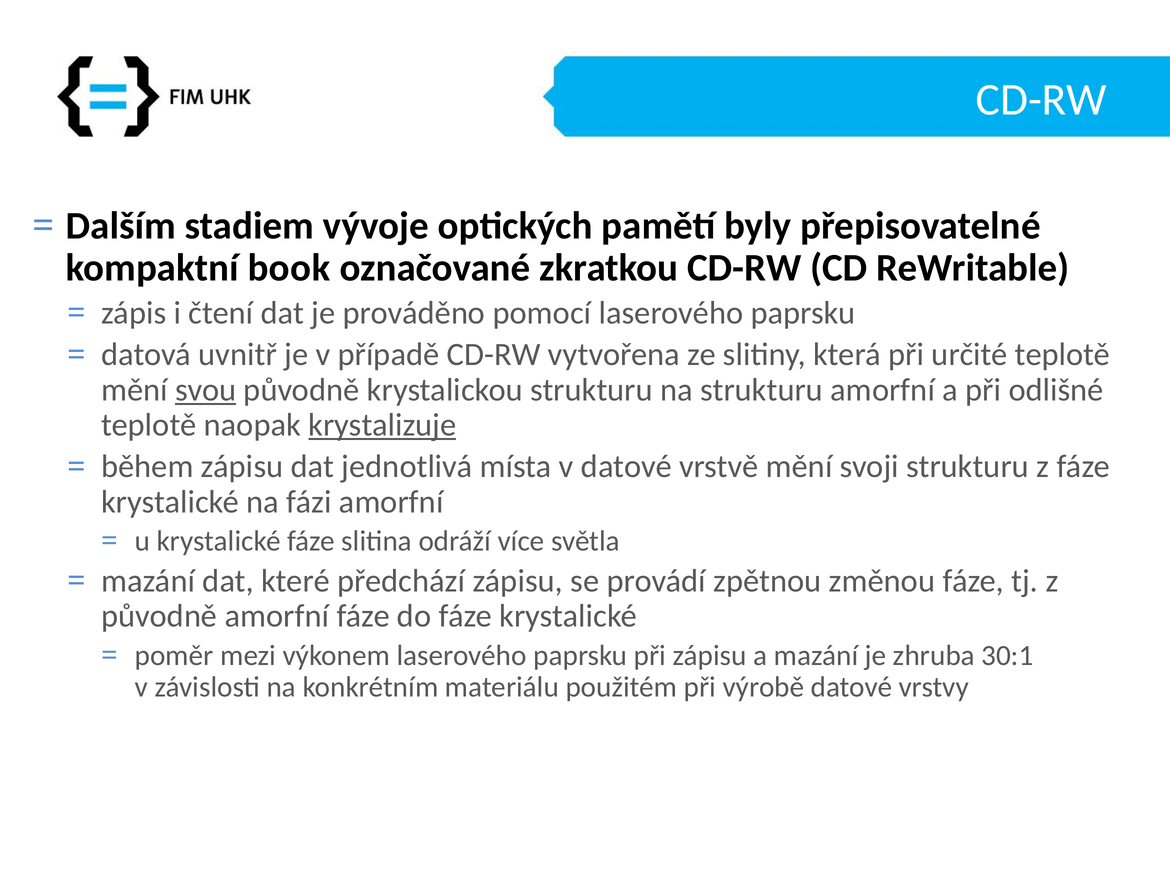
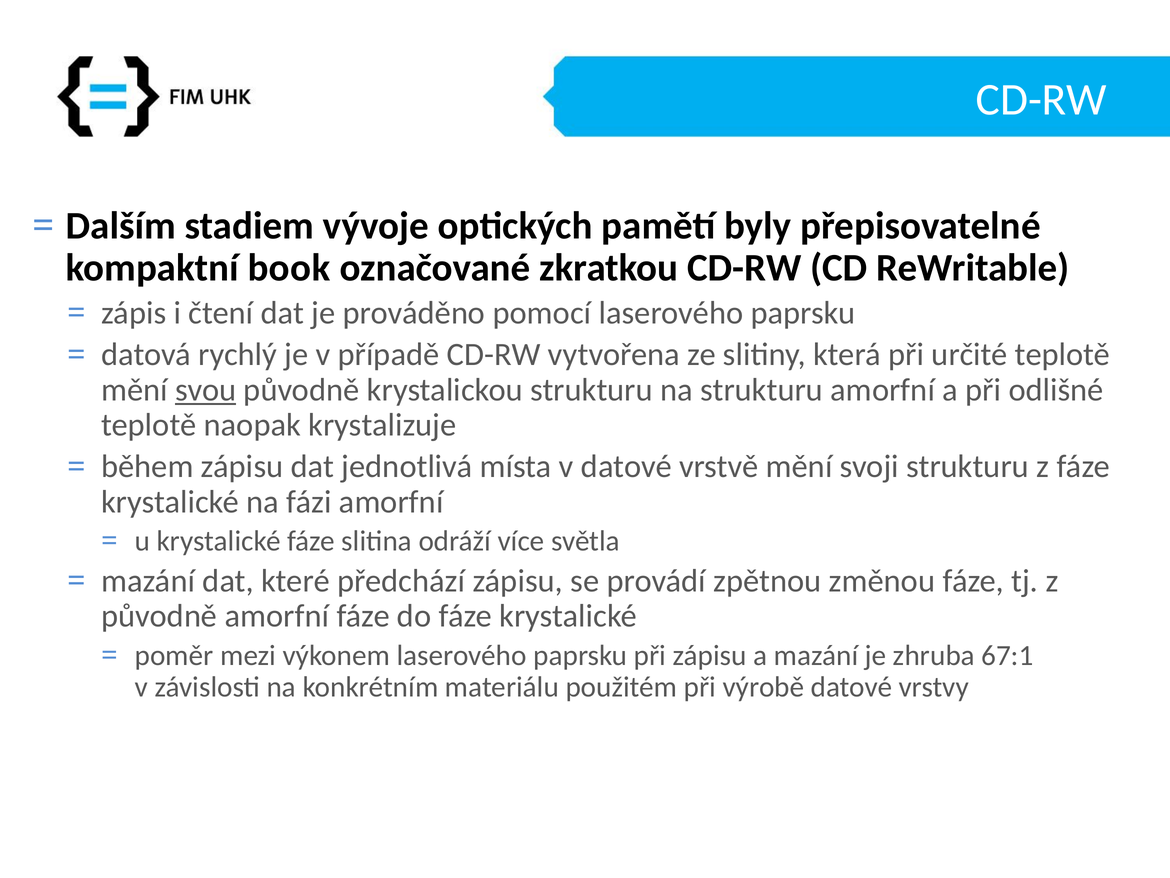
uvnitř: uvnitř -> rychlý (238, 355)
krystalizuje underline: present -> none (382, 425)
30:1: 30:1 -> 67:1 (1007, 655)
